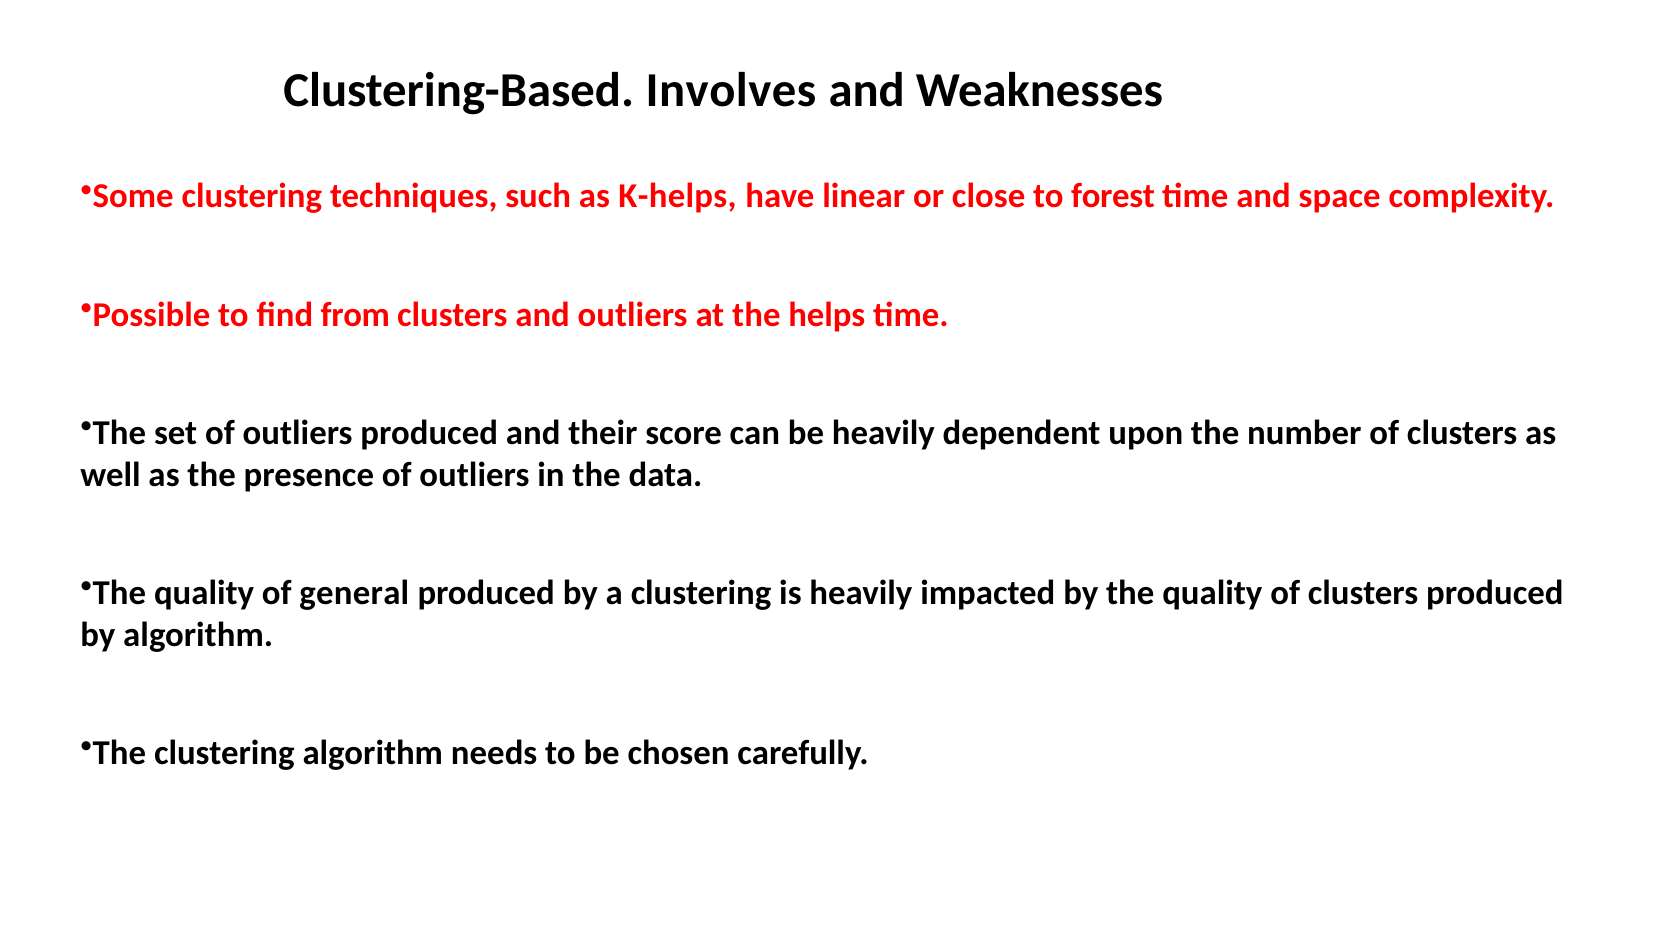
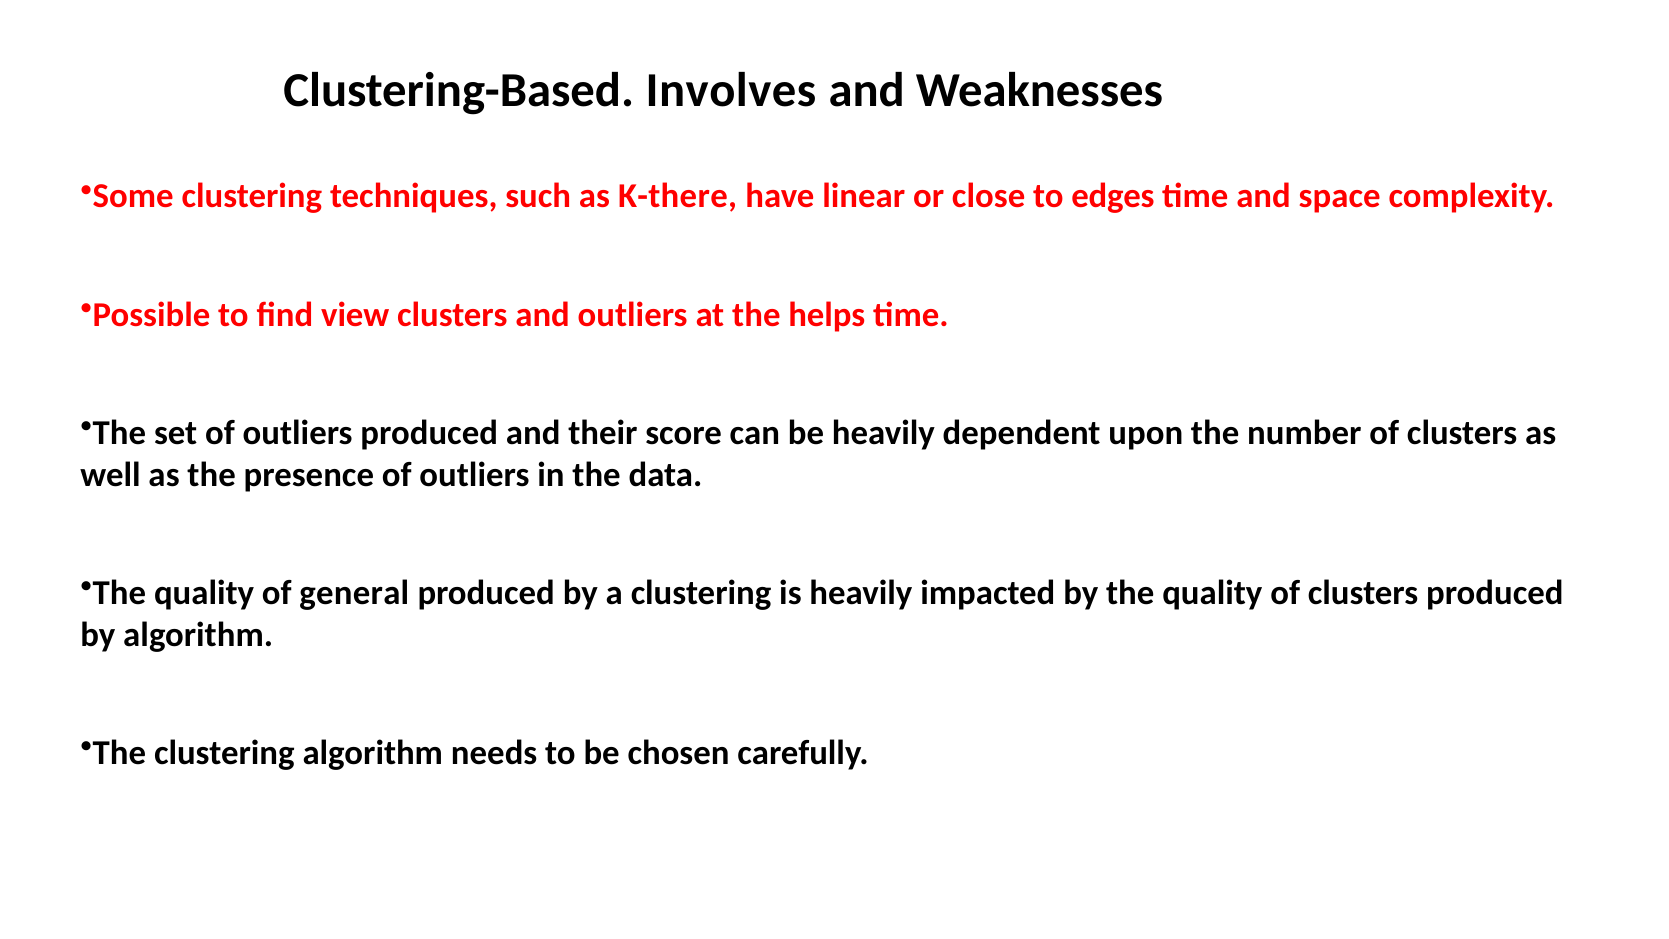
K-helps: K-helps -> K-there (678, 196)
forest: forest -> edges (1113, 196)
from: from -> view (355, 315)
